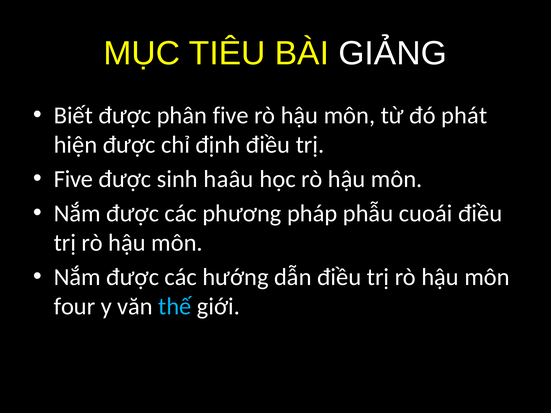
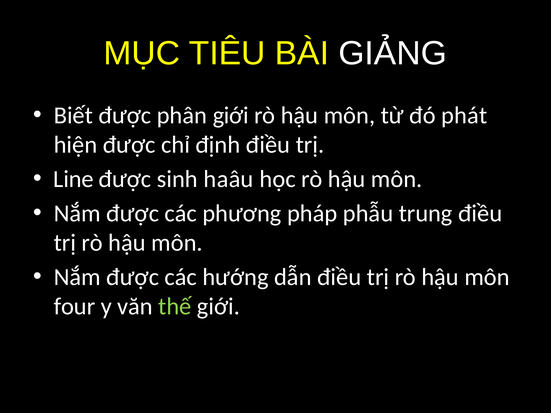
phân five: five -> giới (231, 116)
Five: Five -> Line (73, 179)
cuoái: cuoái -> trung (426, 214)
thế colour: light blue -> light green (175, 307)
